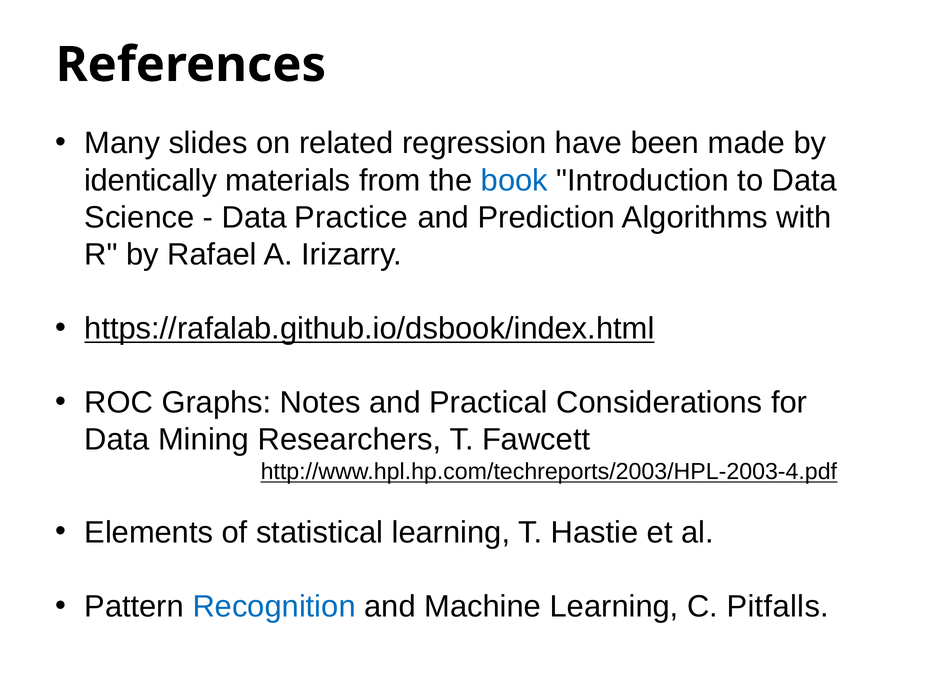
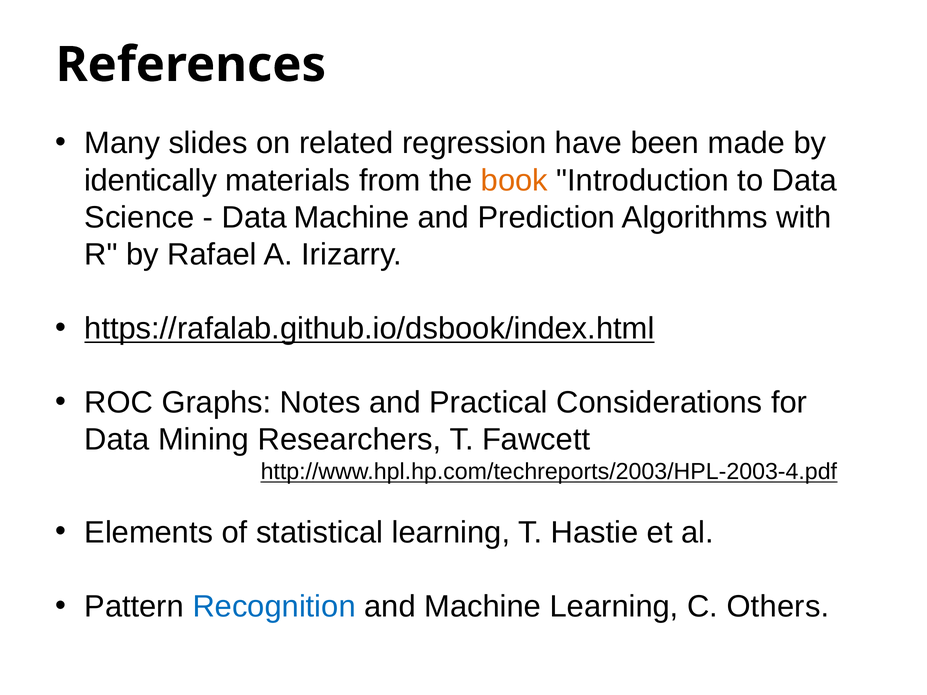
book colour: blue -> orange (514, 180)
Data Practice: Practice -> Machine (352, 217)
Pitfalls: Pitfalls -> Others (778, 607)
